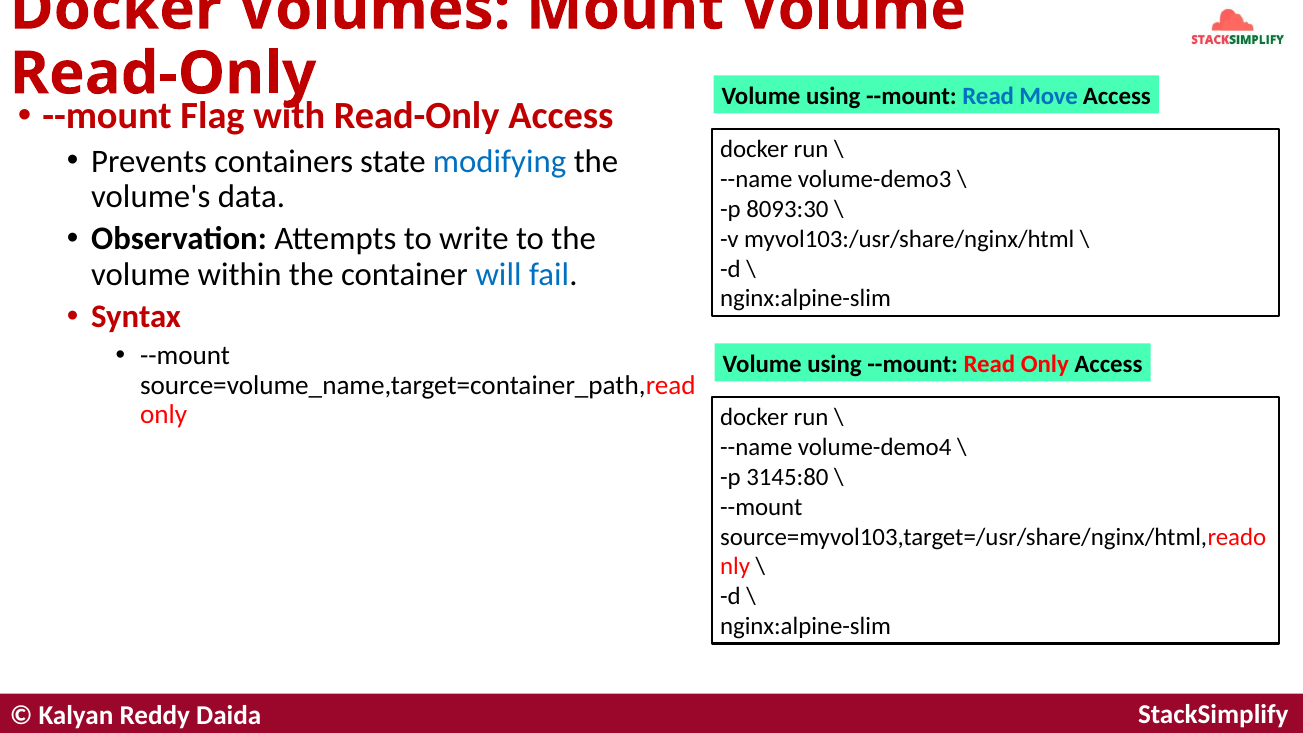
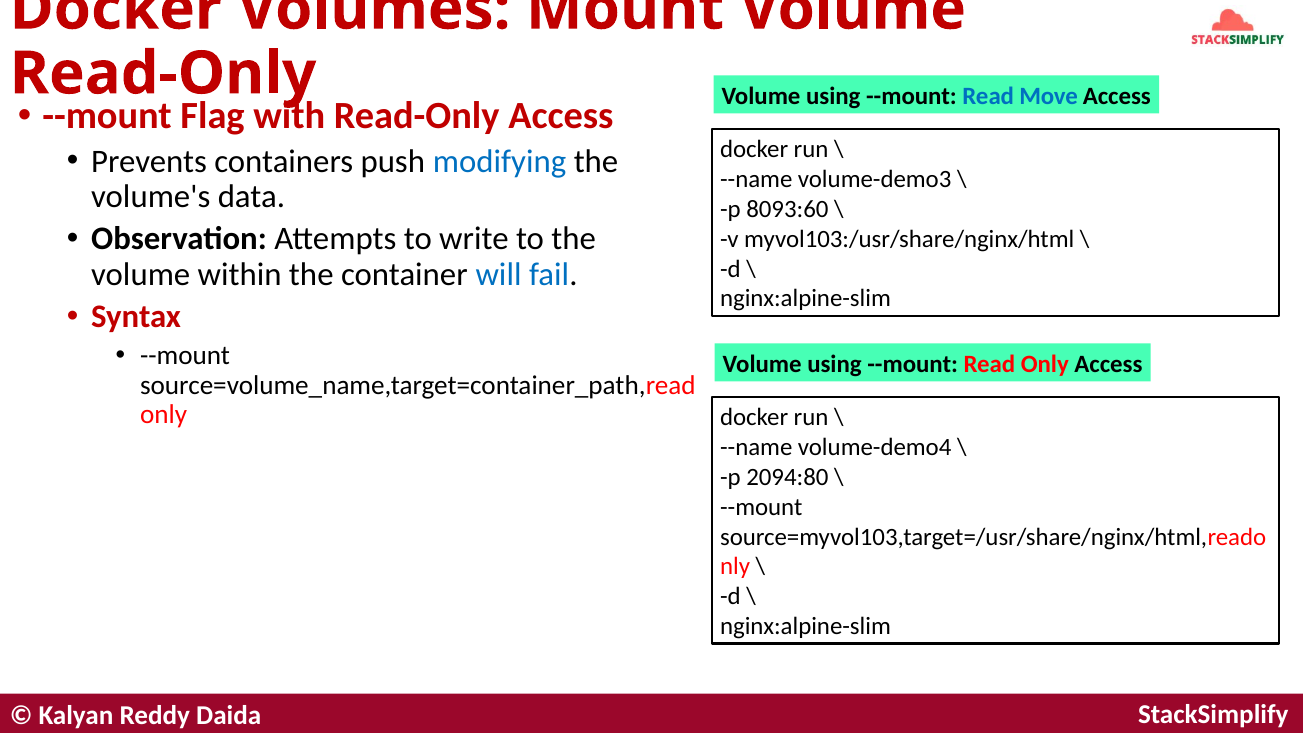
state: state -> push (393, 161)
8093:30: 8093:30 -> 8093:60 (787, 209)
3145:80: 3145:80 -> 2094:80 (787, 477)
